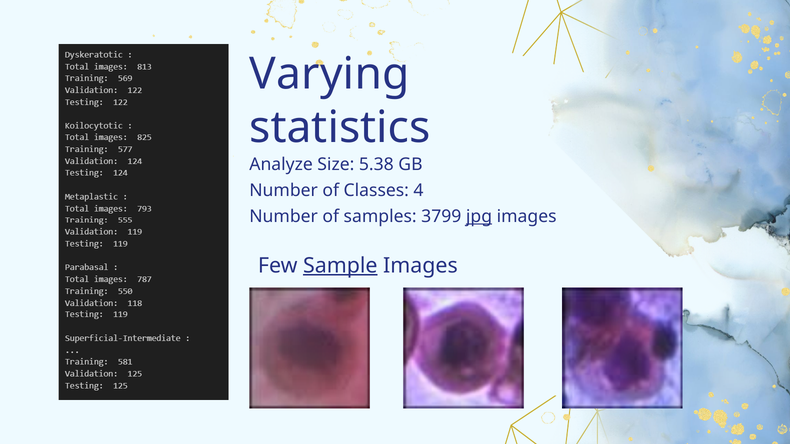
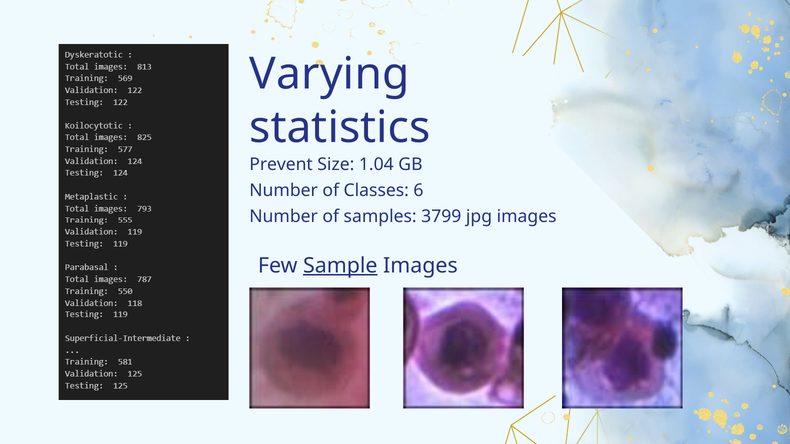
Analyze: Analyze -> Prevent (281, 164)
5.38: 5.38 -> 1.04 (376, 164)
4: 4 -> 6 (418, 190)
jpg underline: present -> none (479, 217)
